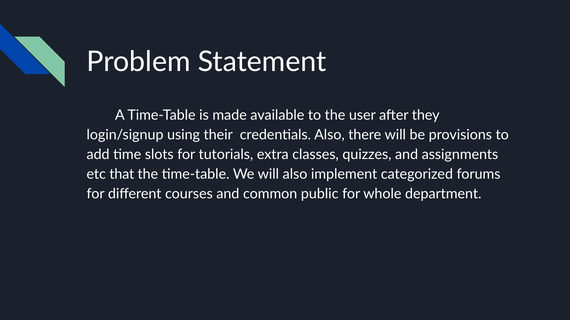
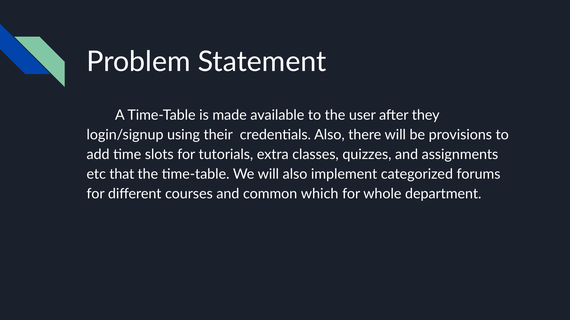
public: public -> which (320, 194)
